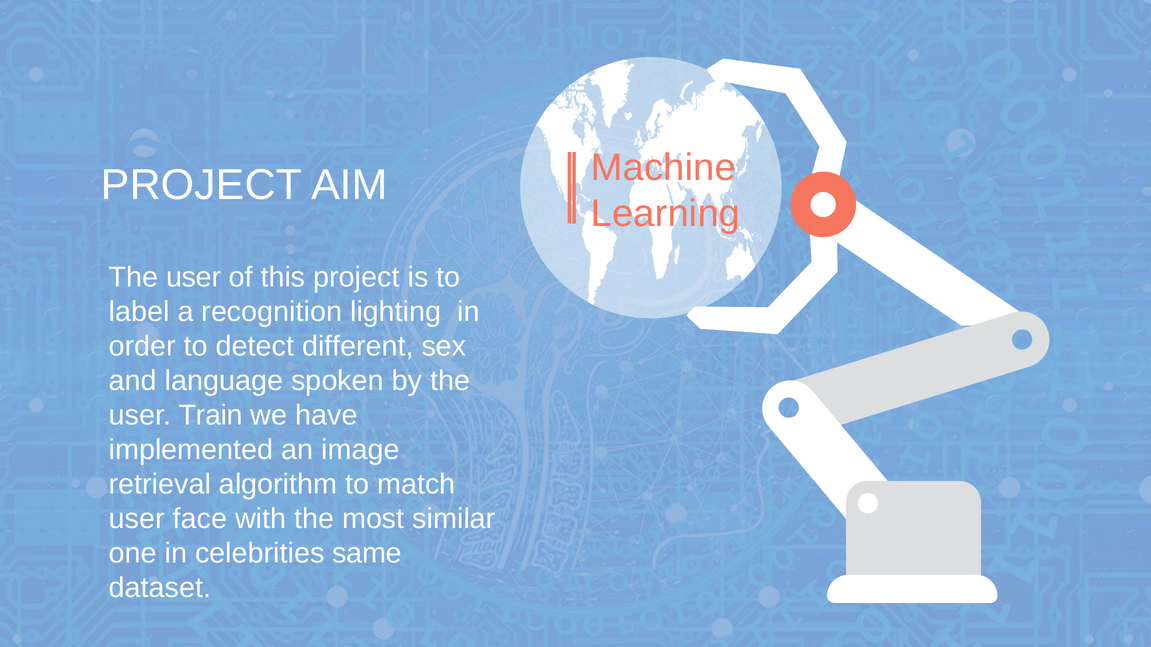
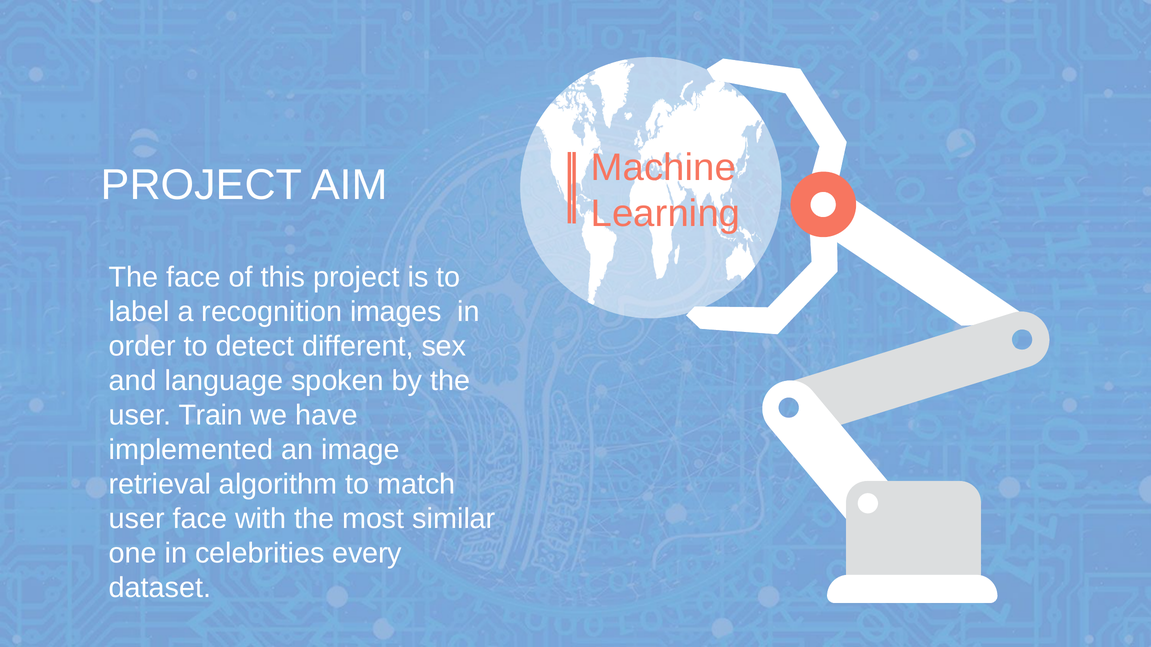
user: user -> face (193, 277)
lighting: lighting -> images (396, 312)
same: same -> every (367, 554)
